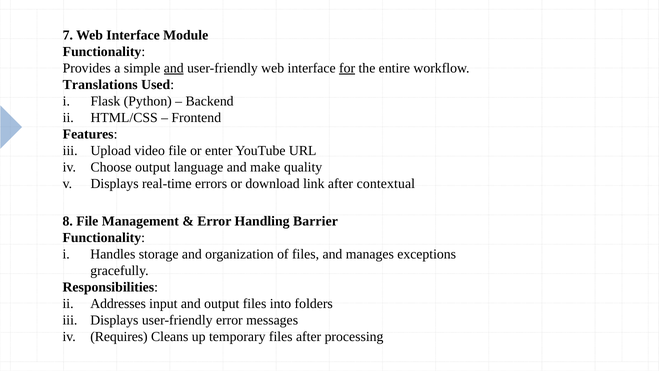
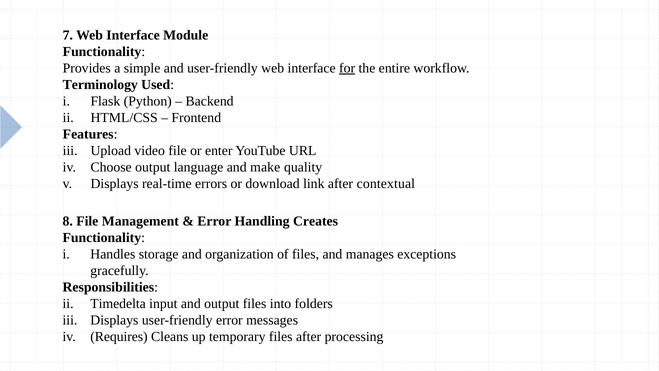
and underline: present -> none (174, 68)
Translations: Translations -> Terminology (100, 85)
Barrier: Barrier -> Creates (316, 221)
Addresses: Addresses -> Timedelta (118, 304)
